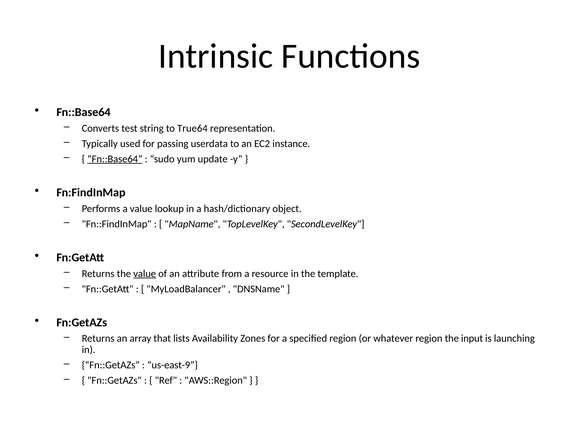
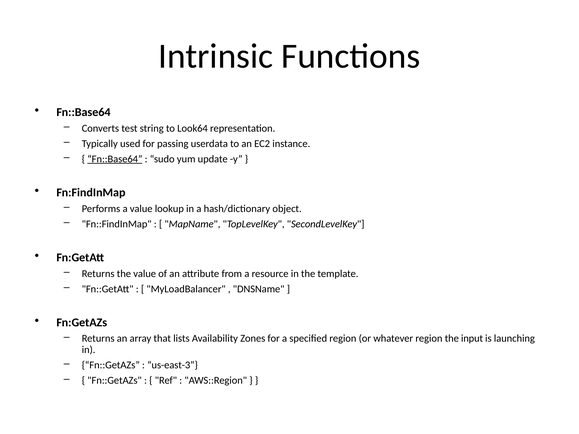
True64: True64 -> Look64 (192, 128)
value underline: present -> none (145, 274)
us-east-9: us-east-9 -> us-east-3 (173, 365)
